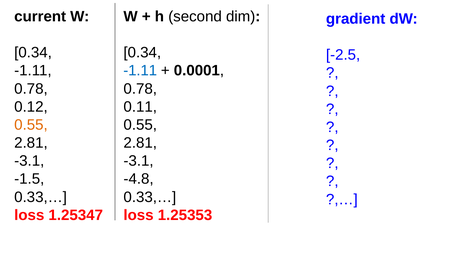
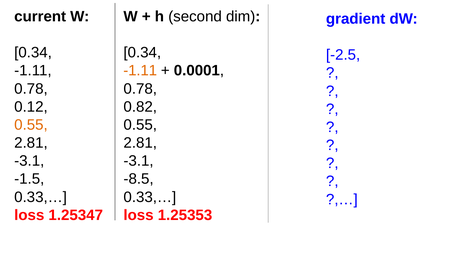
-1.11 colour: blue -> orange (140, 71)
0.11: 0.11 -> 0.82 (140, 107)
-4.8: -4.8 -> -8.5 (139, 179)
